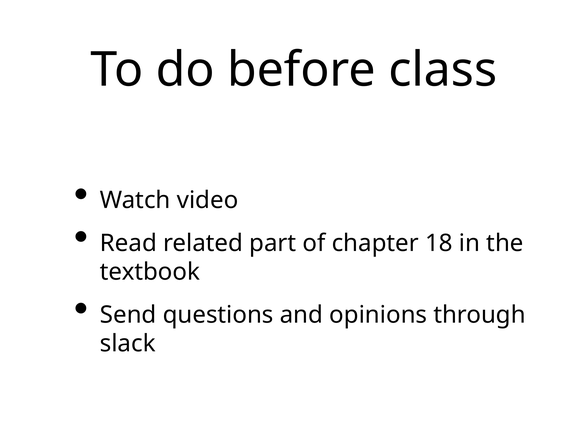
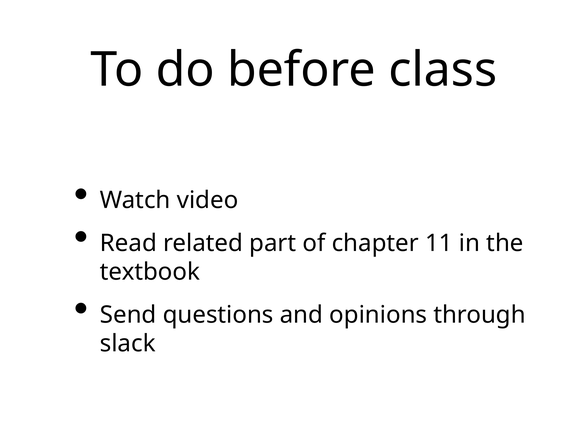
18: 18 -> 11 (439, 243)
